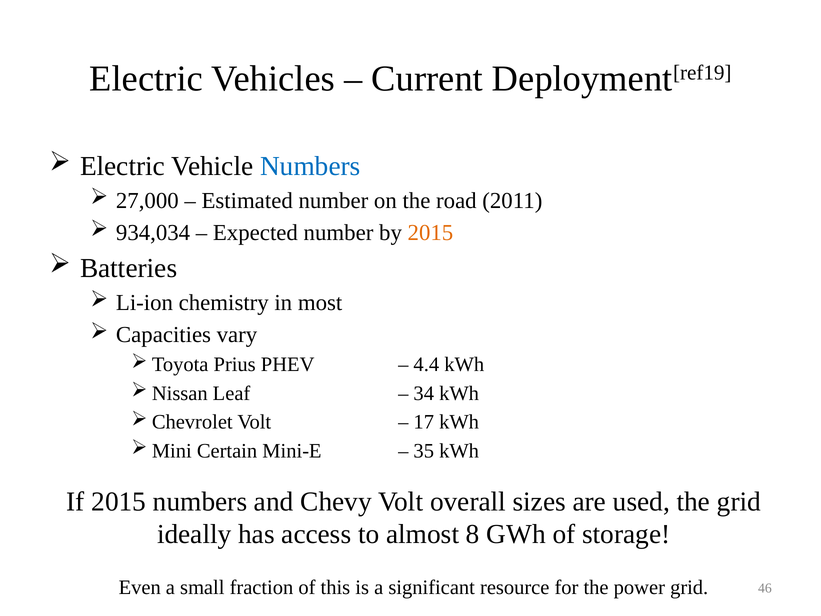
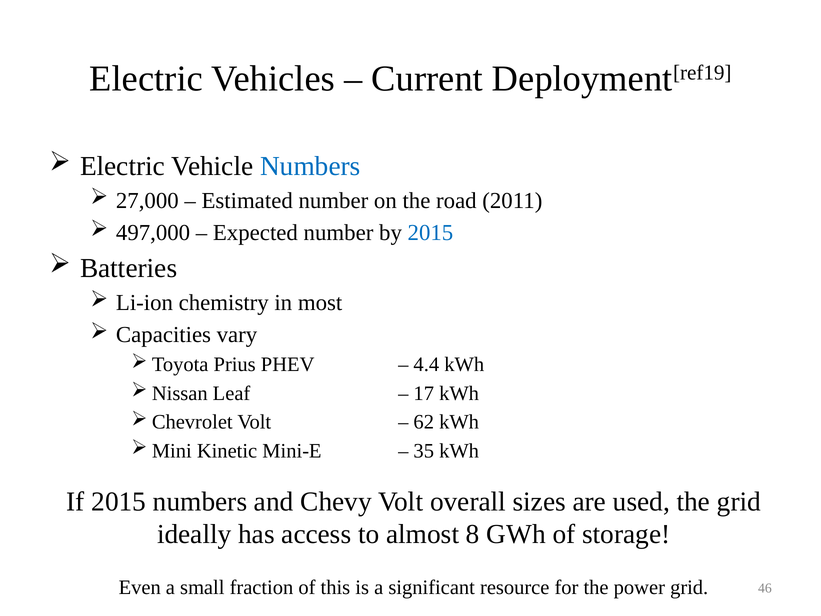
934,034: 934,034 -> 497,000 (153, 232)
2015 colour: orange -> blue (430, 232)
34: 34 -> 17 (424, 393)
17: 17 -> 62 (424, 422)
Certain: Certain -> Kinetic (227, 451)
